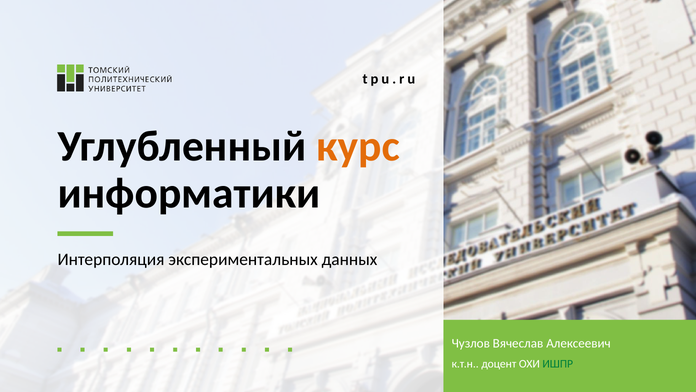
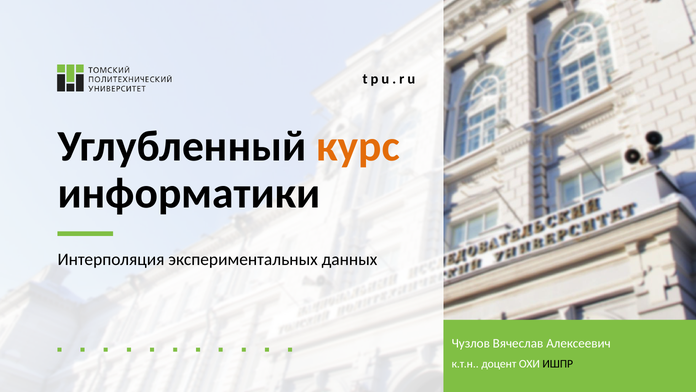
ИШПР colour: green -> black (558, 364)
